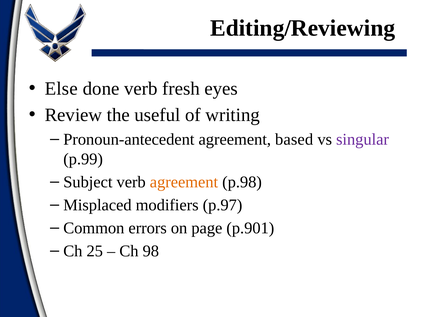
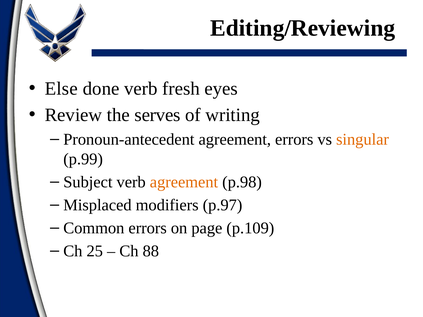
useful: useful -> serves (158, 115)
agreement based: based -> errors (294, 139)
singular colour: purple -> orange (363, 139)
p.901: p.901 -> p.109 (250, 228)
98: 98 -> 88 (151, 251)
